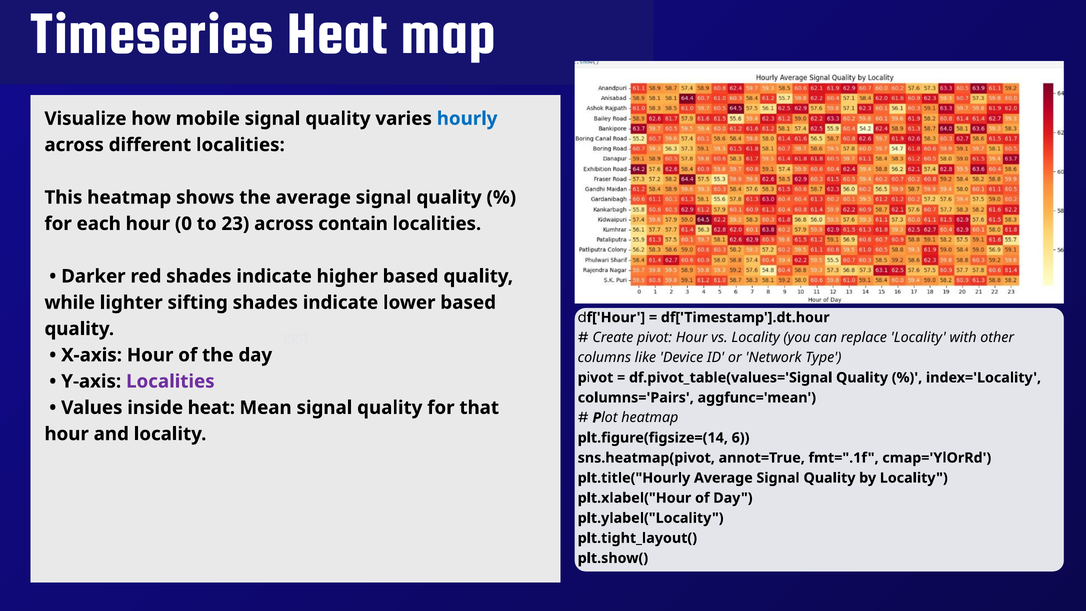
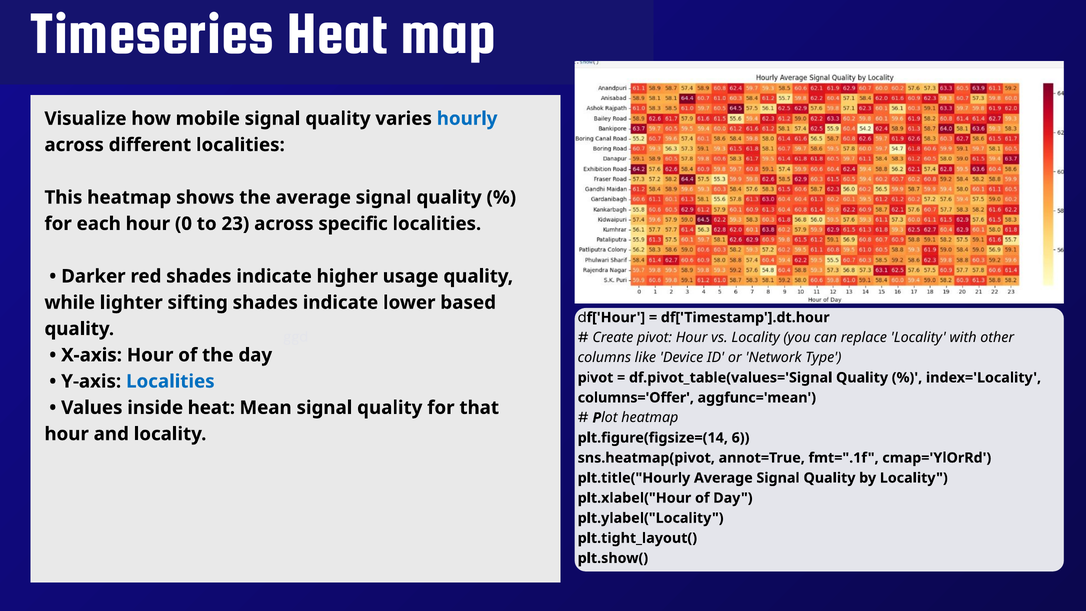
contain: contain -> specific (353, 224)
higher based: based -> usage (411, 276)
Localities colour: purple -> blue (170, 381)
columns='Pairs: columns='Pairs -> columns='Offer (636, 398)
